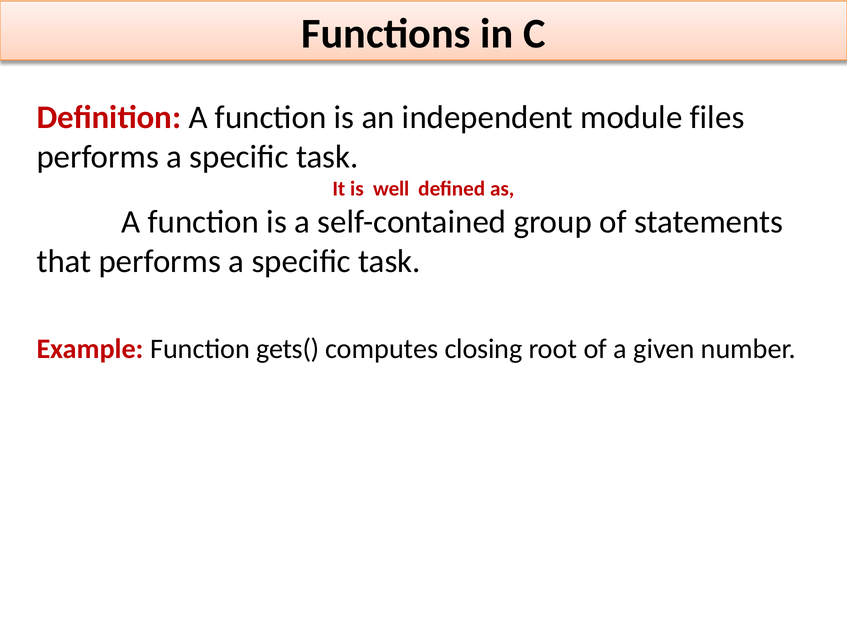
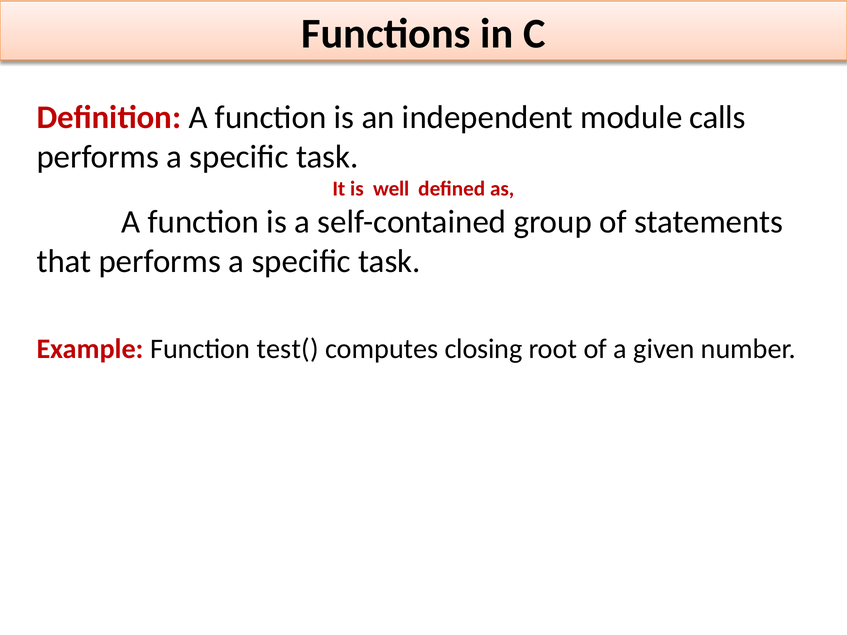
files: files -> calls (717, 118)
gets(: gets( -> test( (288, 349)
